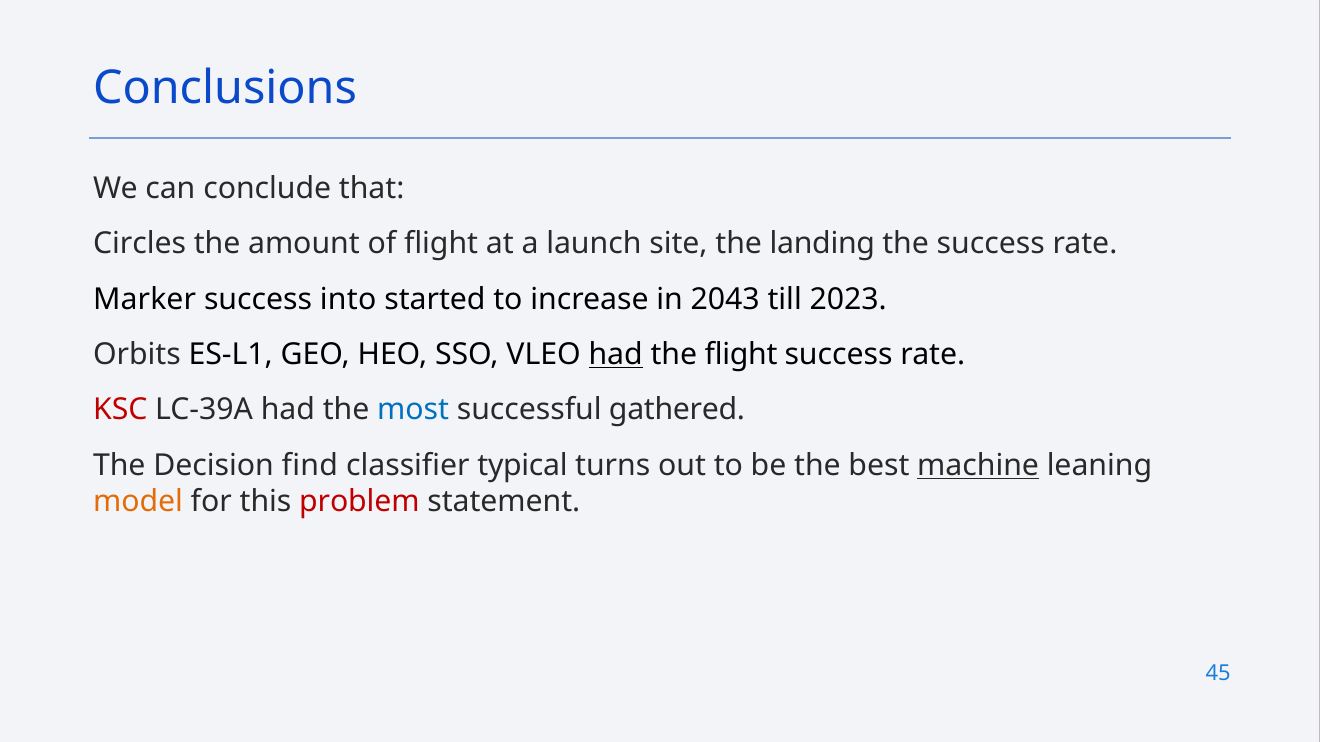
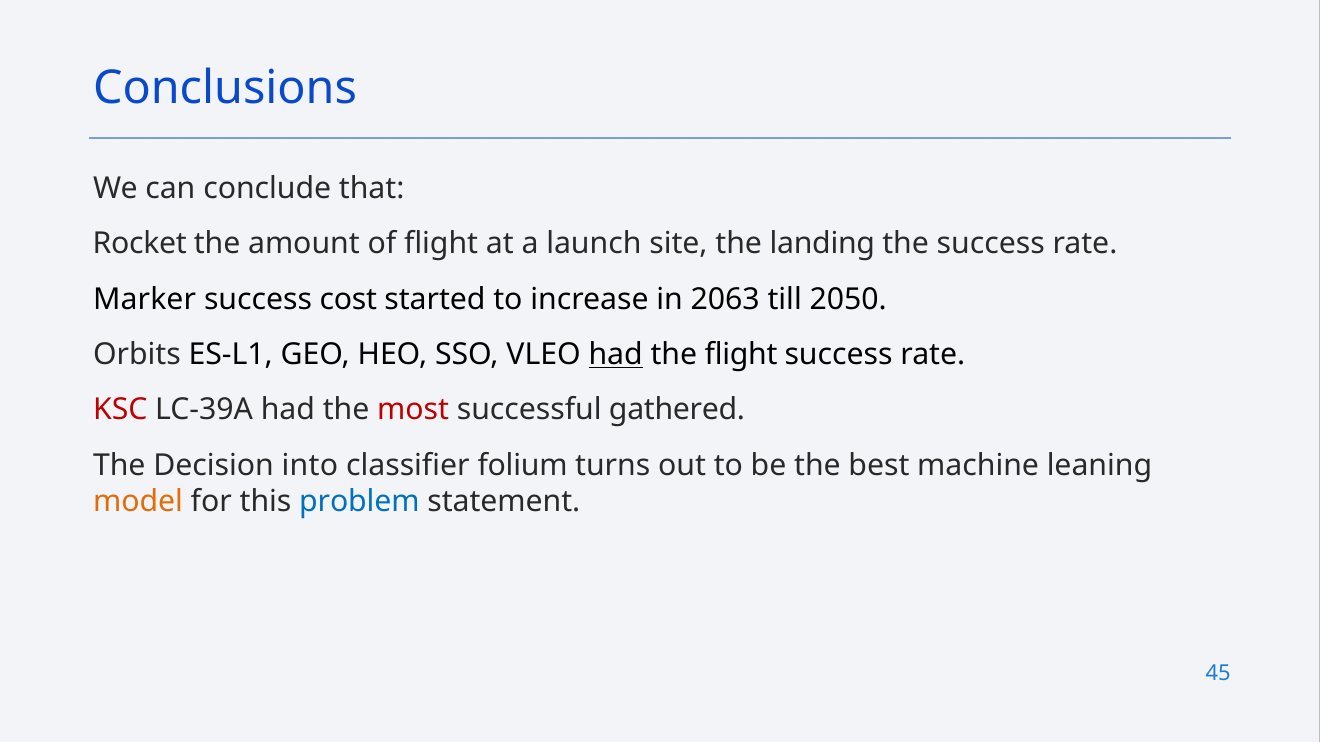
Circles: Circles -> Rocket (140, 244)
into: into -> cost (348, 299)
2043: 2043 -> 2063 (725, 299)
2023: 2023 -> 2050 (848, 299)
most colour: blue -> red (413, 410)
find: find -> into (310, 466)
typical: typical -> folium (523, 466)
machine underline: present -> none (978, 466)
problem colour: red -> blue (359, 502)
